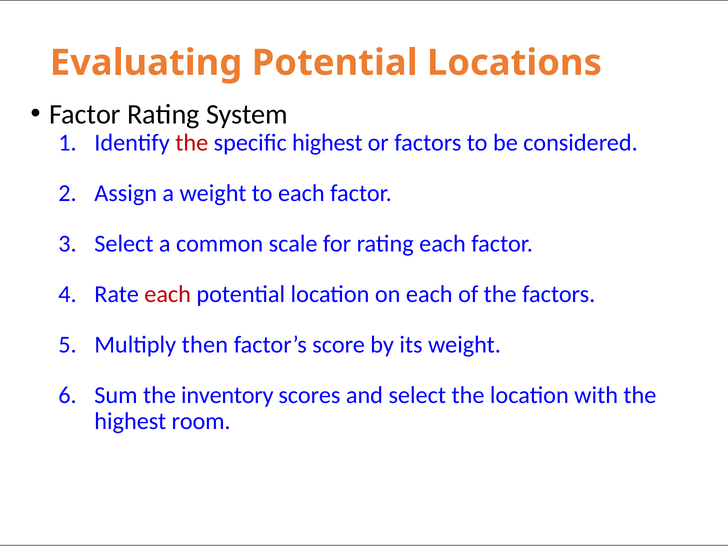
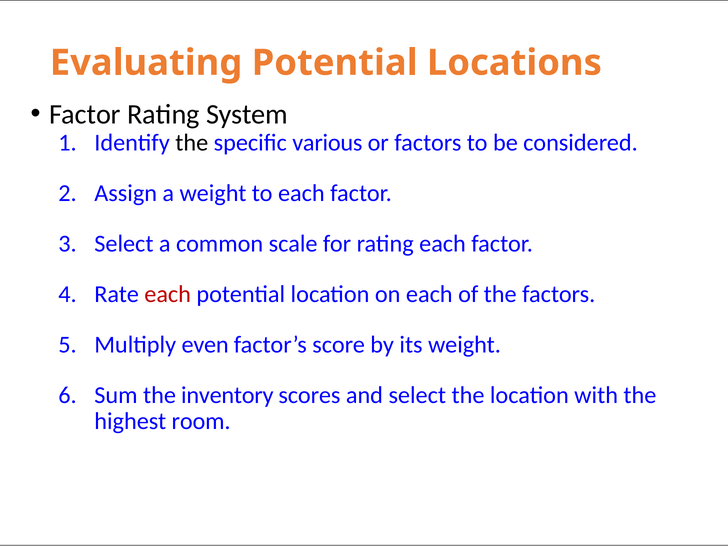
the colour: red -> black (192, 143)
specific highest: highest -> various (327, 143)
then: then -> even (205, 345)
